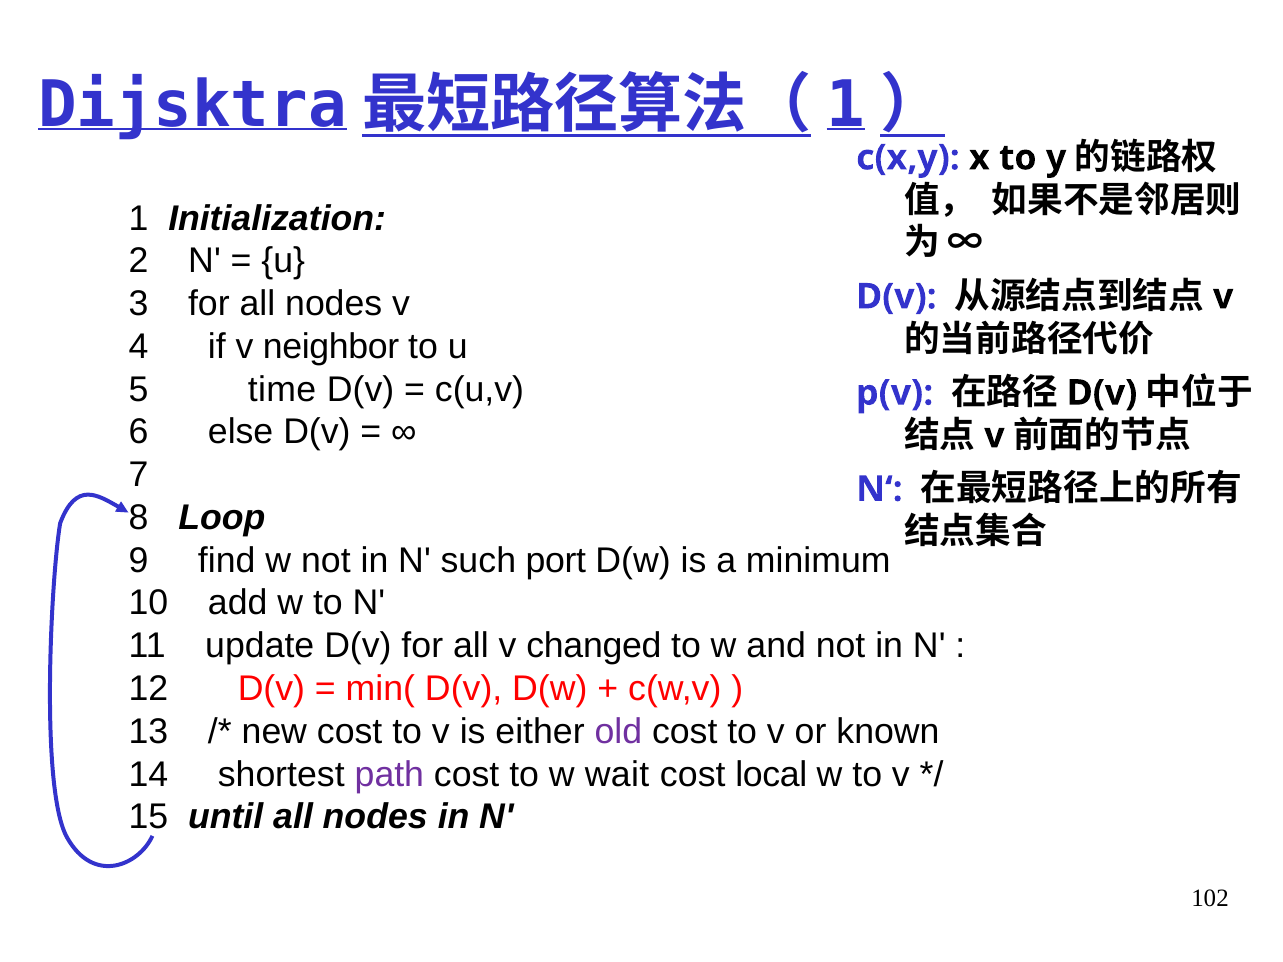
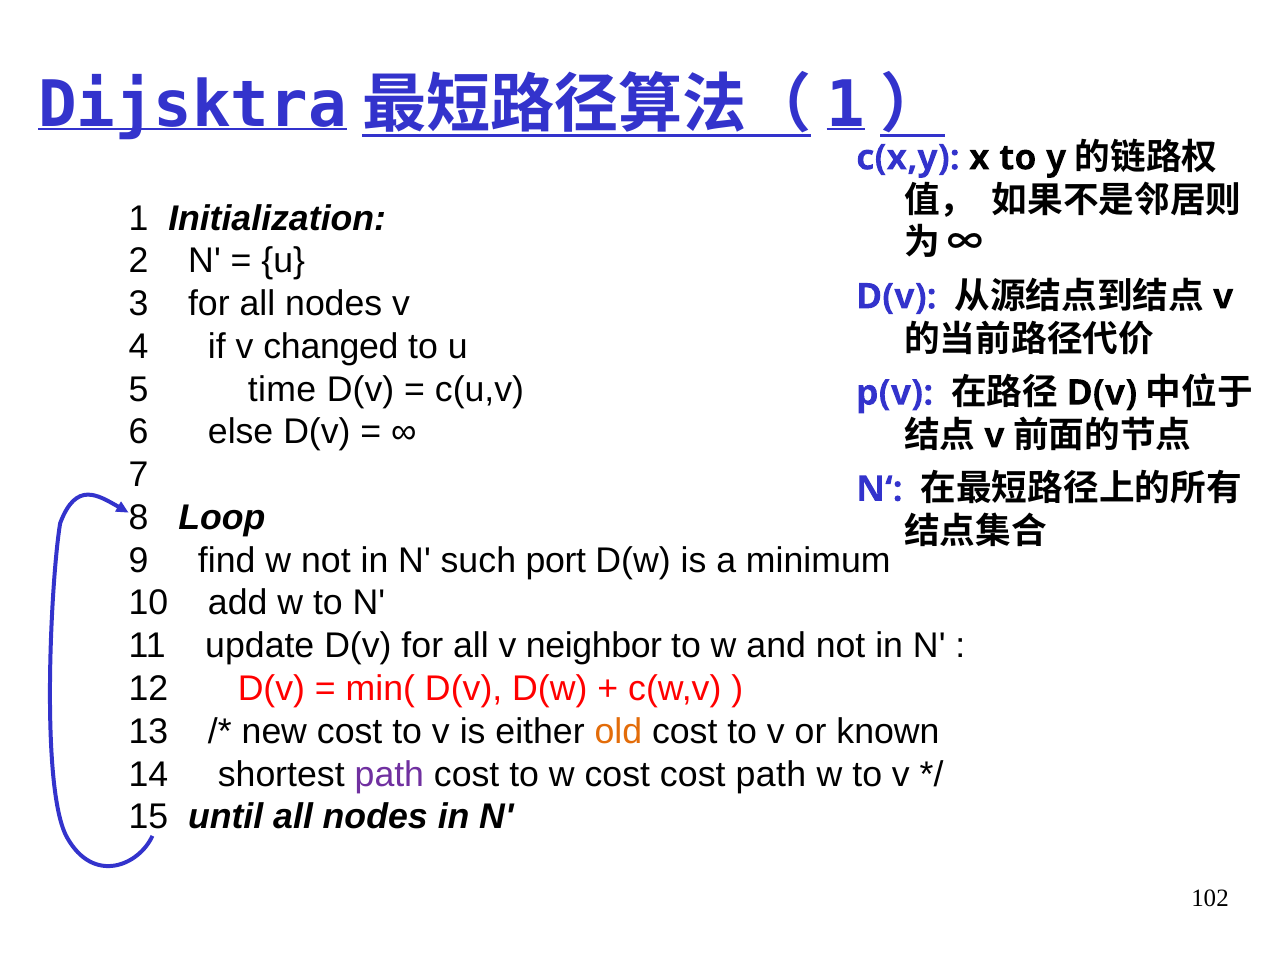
neighbor: neighbor -> changed (331, 347)
changed: changed -> neighbor (594, 646)
old colour: purple -> orange (618, 732)
w wait: wait -> cost (617, 774)
cost local: local -> path (771, 774)
